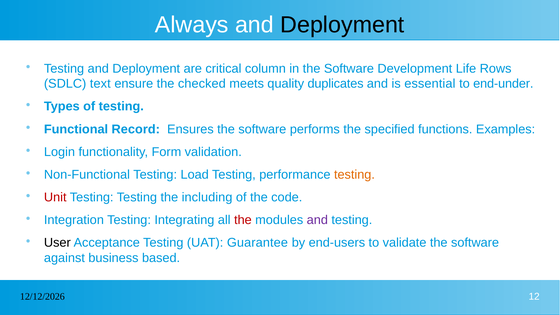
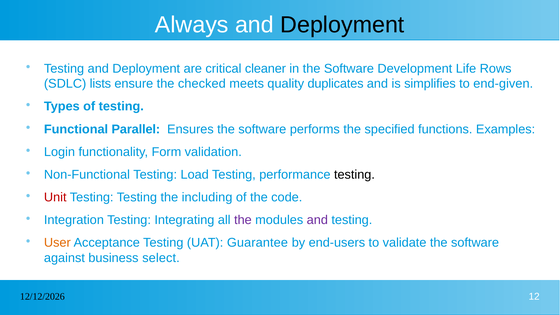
column: column -> cleaner (265, 69)
text: text -> lists (100, 84)
essential: essential -> simplifies (430, 84)
end-under: end-under -> end-given (503, 84)
Record: Record -> Parallel (136, 129)
testing colour: orange -> black (354, 175)
the colour: red -> purple (243, 220)
User colour: black -> orange (57, 243)
based: based -> select (161, 258)
